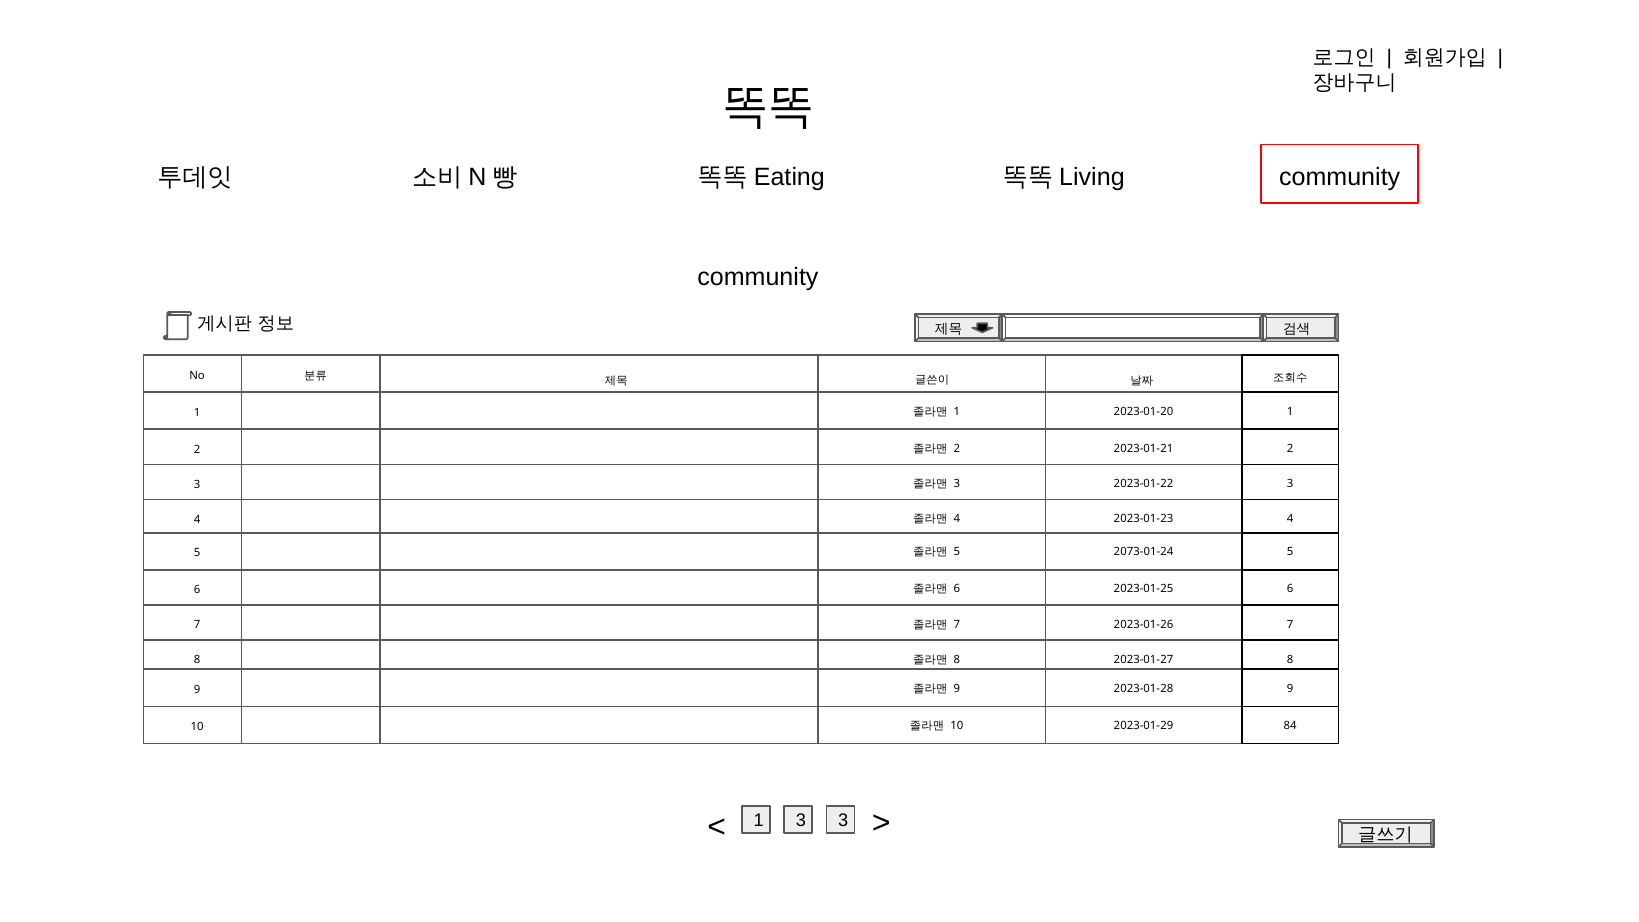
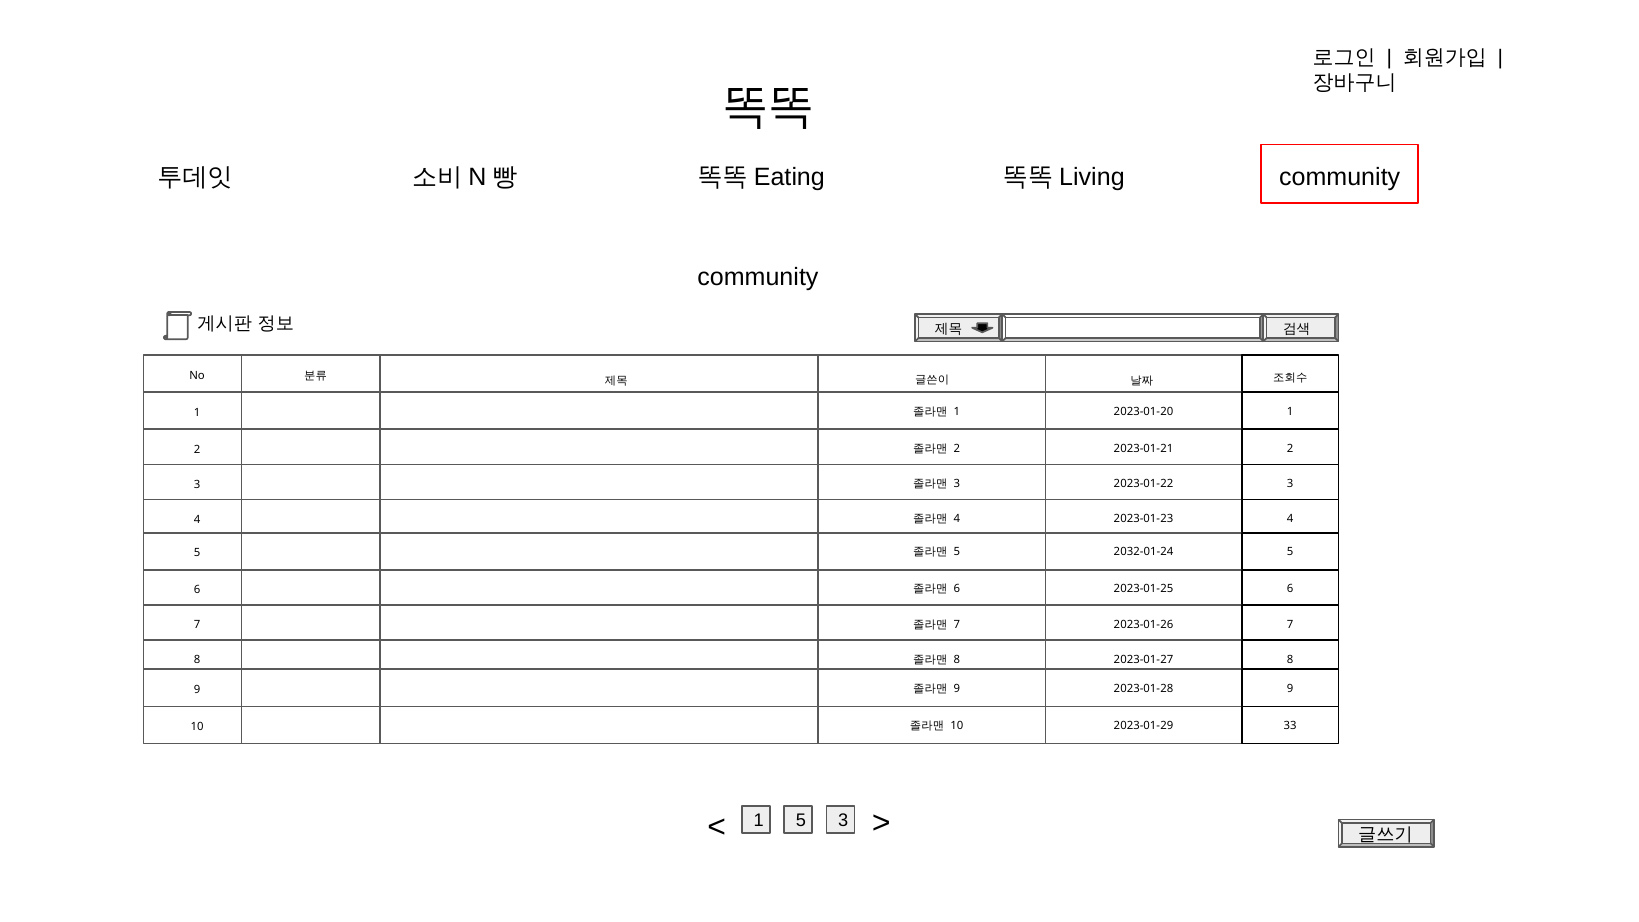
2073-01-24: 2073-01-24 -> 2032-01-24 (1144, 552)
84: 84 -> 33 (1290, 726)
1 3: 3 -> 5 (801, 821)
